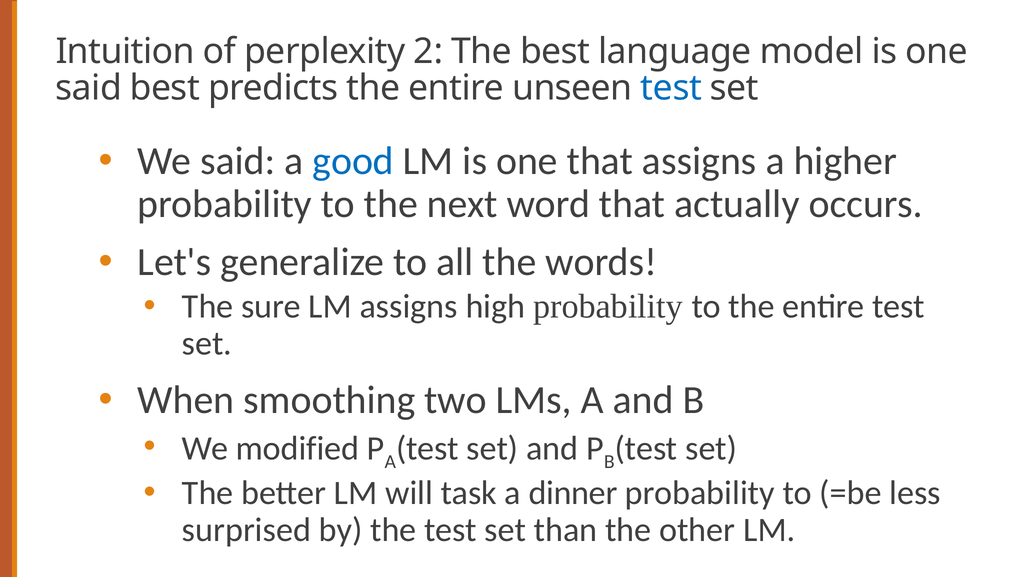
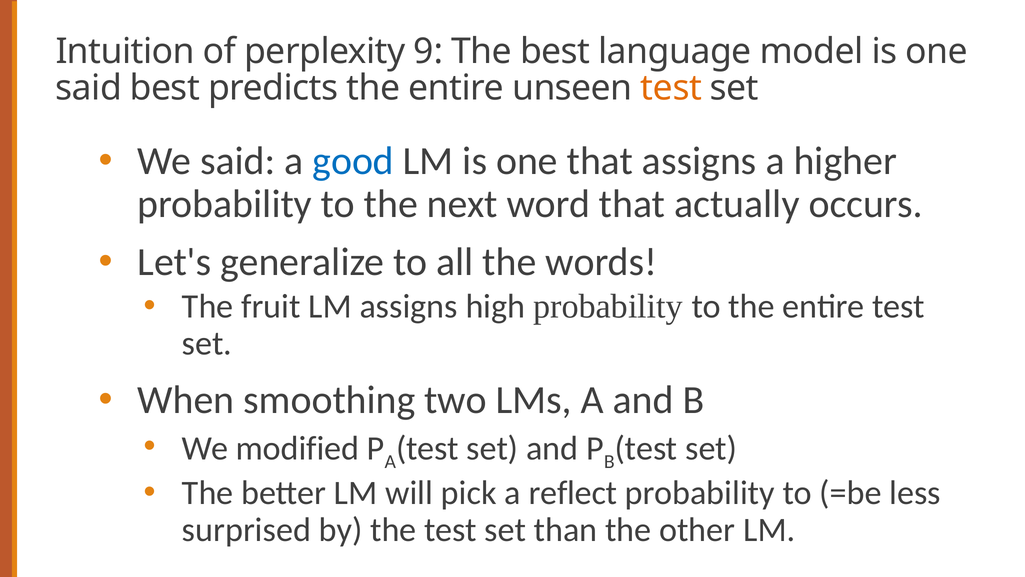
2: 2 -> 9 (428, 52)
test colour: blue -> orange (671, 88)
sure: sure -> fruit (271, 306)
task: task -> pick (469, 493)
dinner: dinner -> reflect (573, 493)
